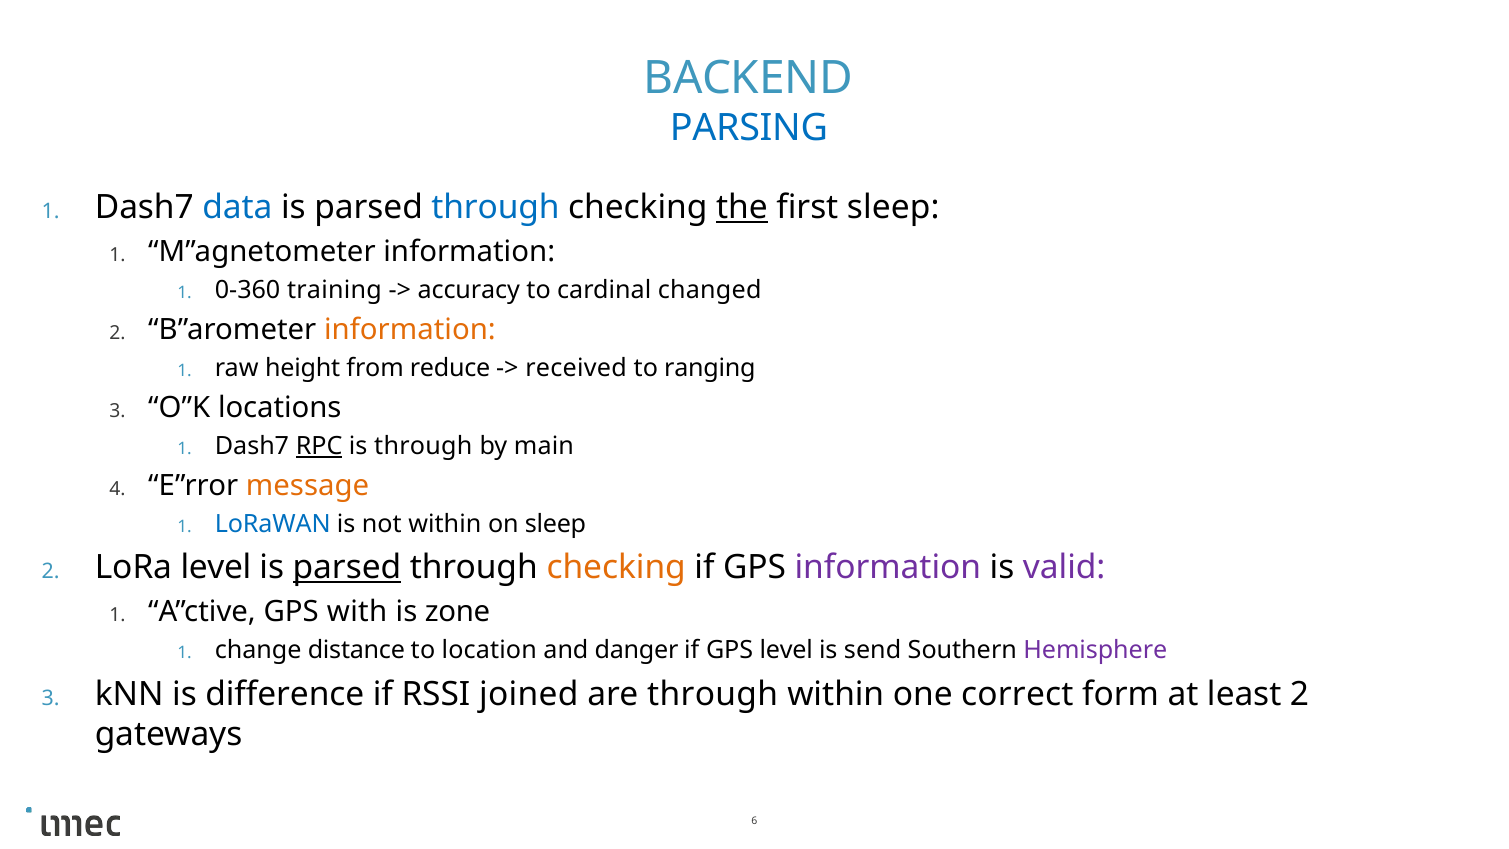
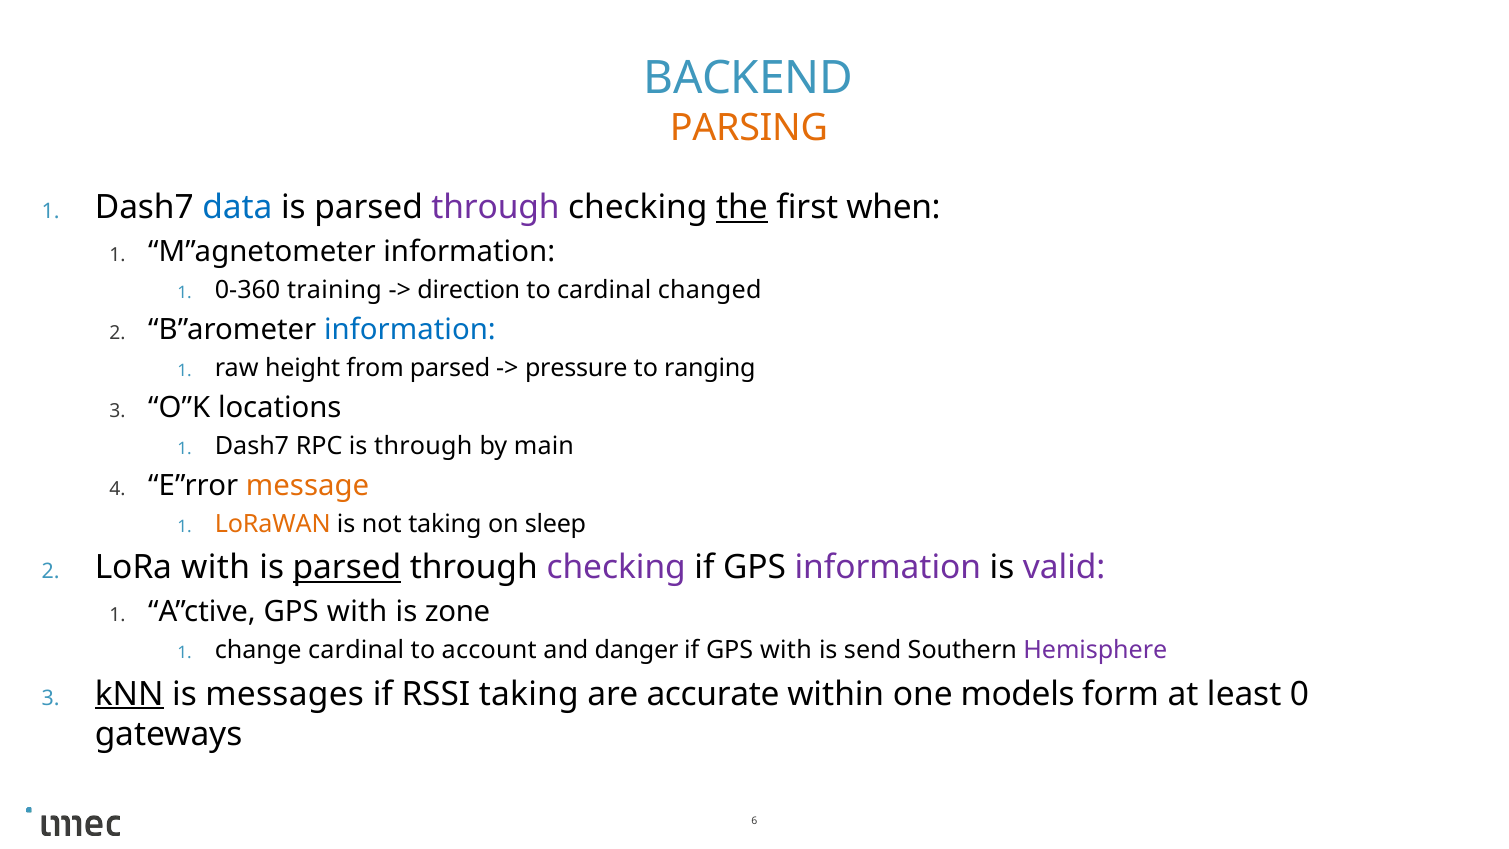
PARSING colour: blue -> orange (749, 128)
through colour: blue -> purple (495, 207)
first sleep: sleep -> when (894, 207)
accuracy: accuracy -> direction (469, 290)
information colour: orange -> blue (410, 330)
from reduce: reduce -> parsed (450, 368)
received: received -> pressure (576, 368)
RPC underline: present -> none (319, 446)
LoRaWAN colour: blue -> orange (273, 524)
not within: within -> taking (445, 524)
LoRa level: level -> with (216, 568)
checking colour: orange -> purple (616, 568)
change distance: distance -> cardinal (356, 650)
location: location -> account (489, 650)
if GPS level: level -> with (786, 650)
kNN underline: none -> present (129, 694)
difference: difference -> messages (285, 694)
RSSI joined: joined -> taking (529, 694)
are through: through -> accurate (713, 694)
correct: correct -> models (1018, 694)
least 2: 2 -> 0 (1299, 694)
